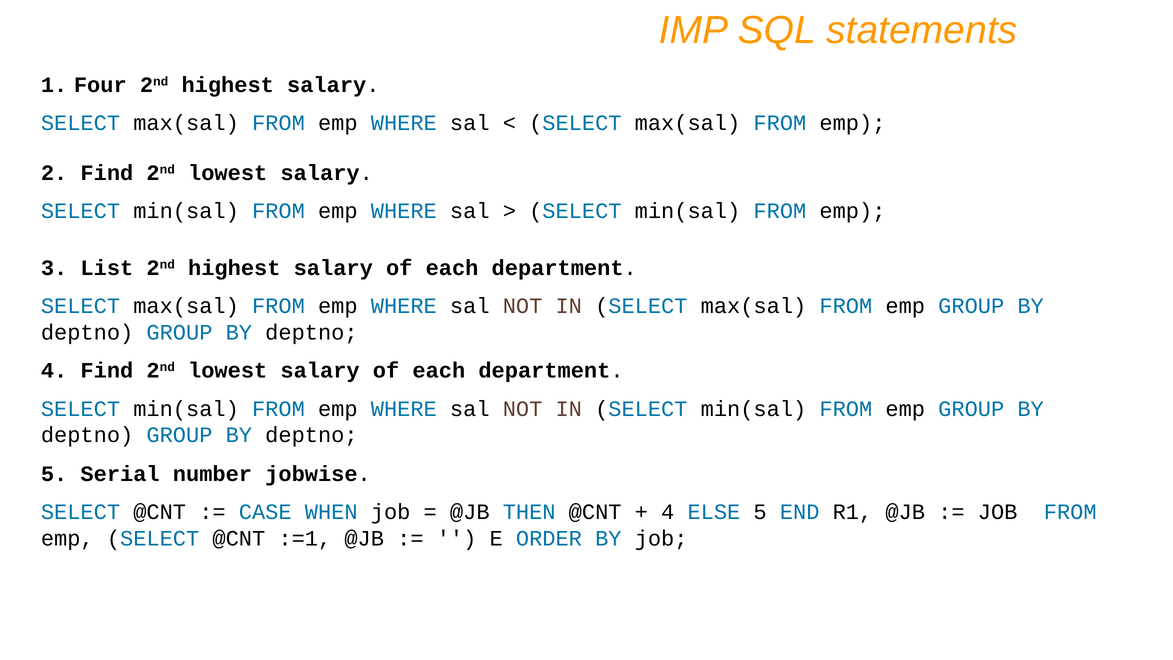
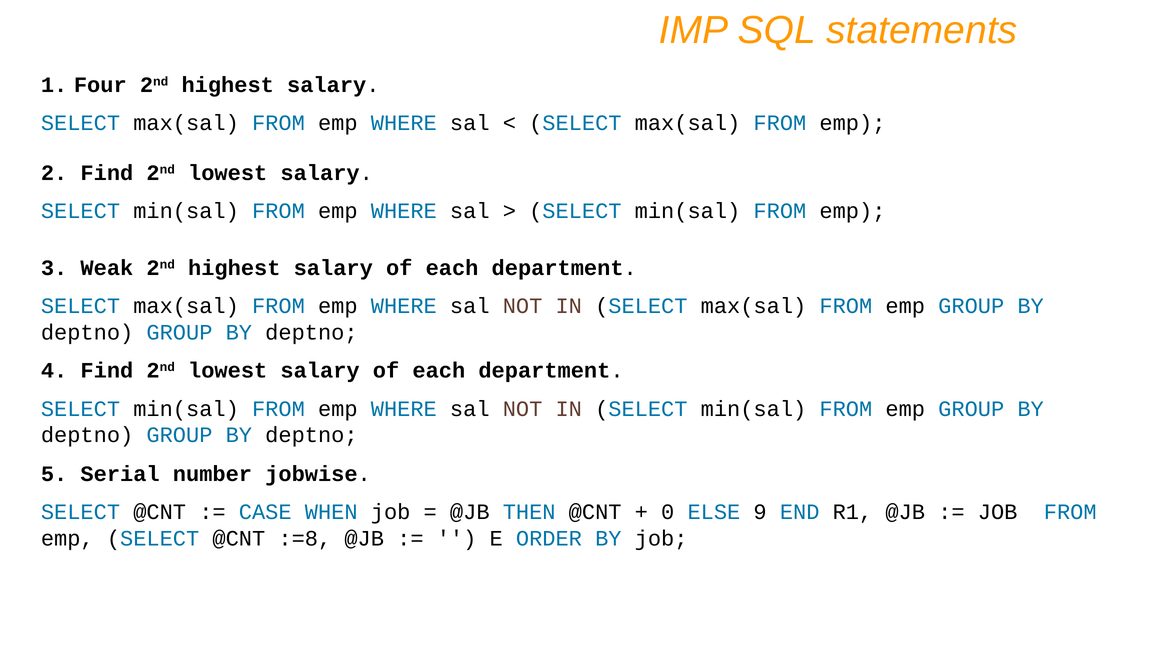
List: List -> Weak (107, 268)
4: 4 -> 0 (668, 512)
ELSE 5: 5 -> 9 (760, 512)
:=1: :=1 -> :=8 (305, 538)
